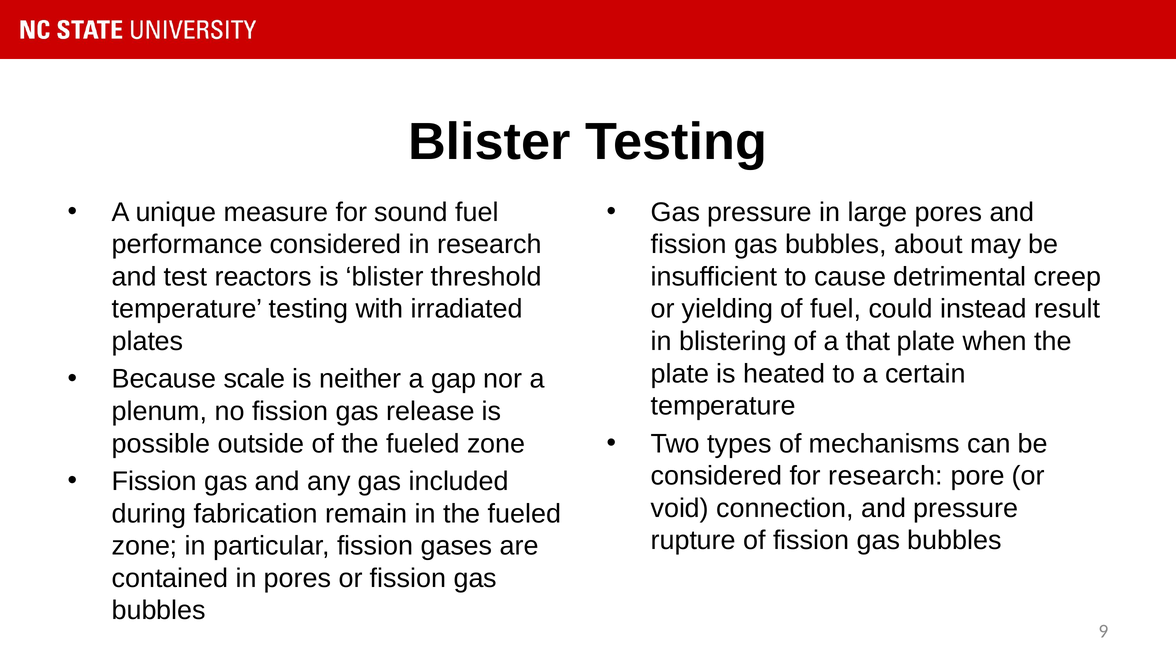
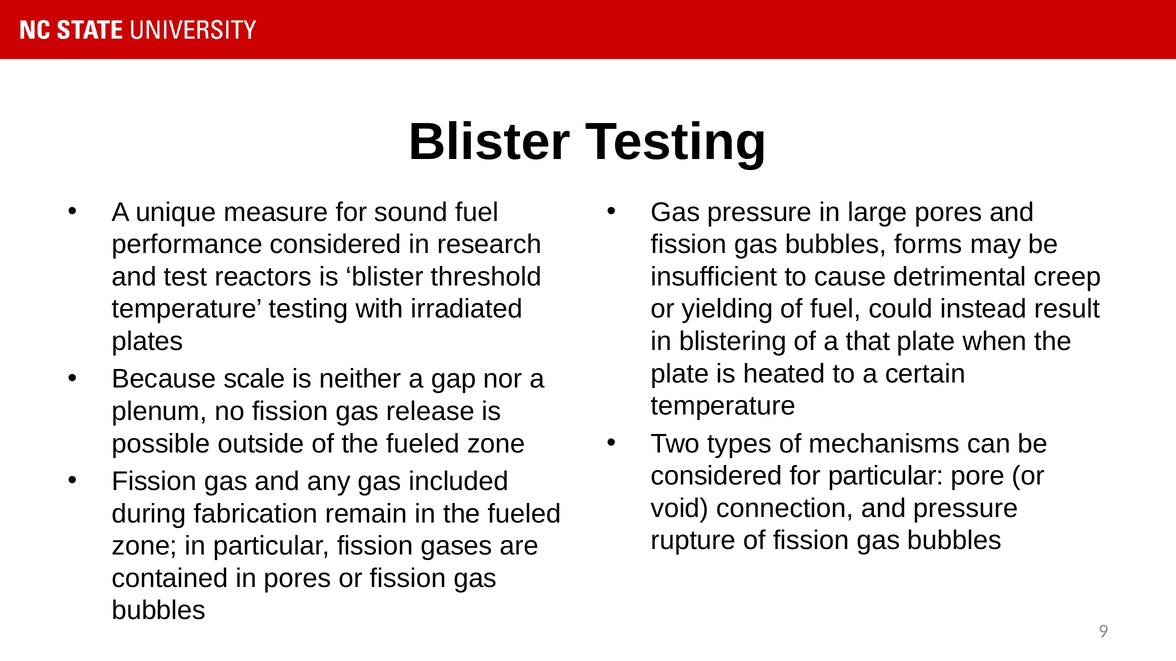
about: about -> forms (928, 245)
for research: research -> particular (886, 476)
